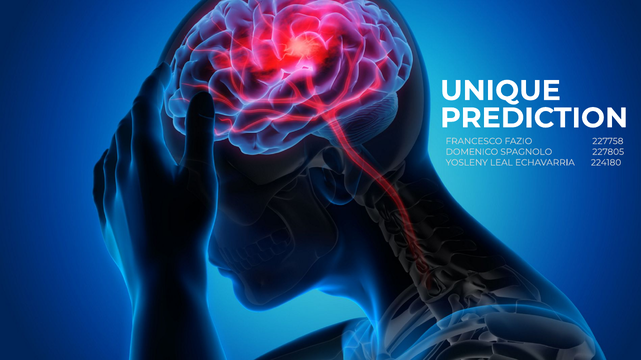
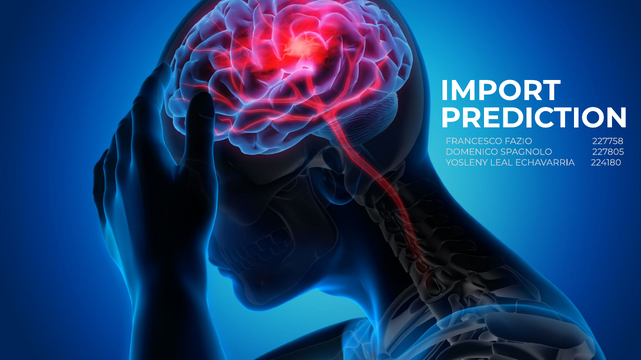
UNIQUE: UNIQUE -> IMPORT (500, 91)
